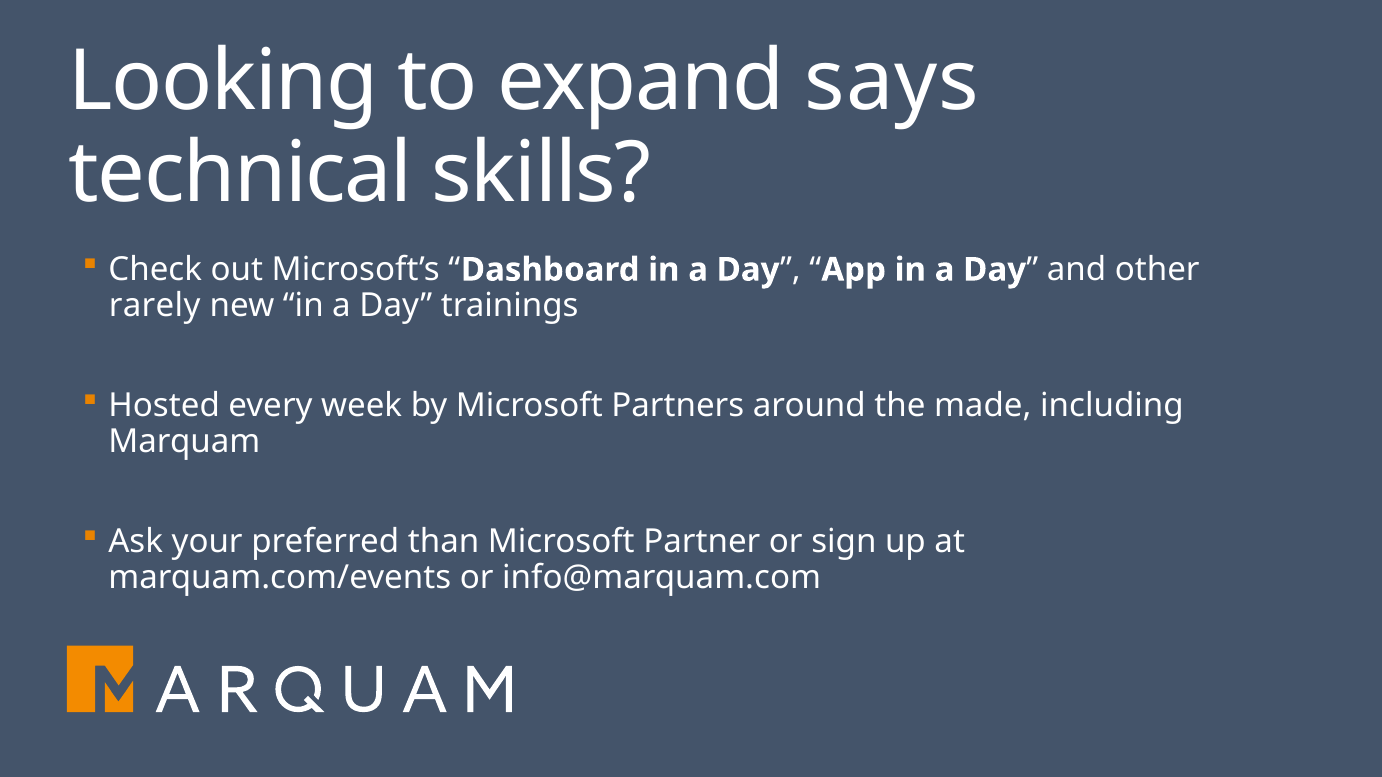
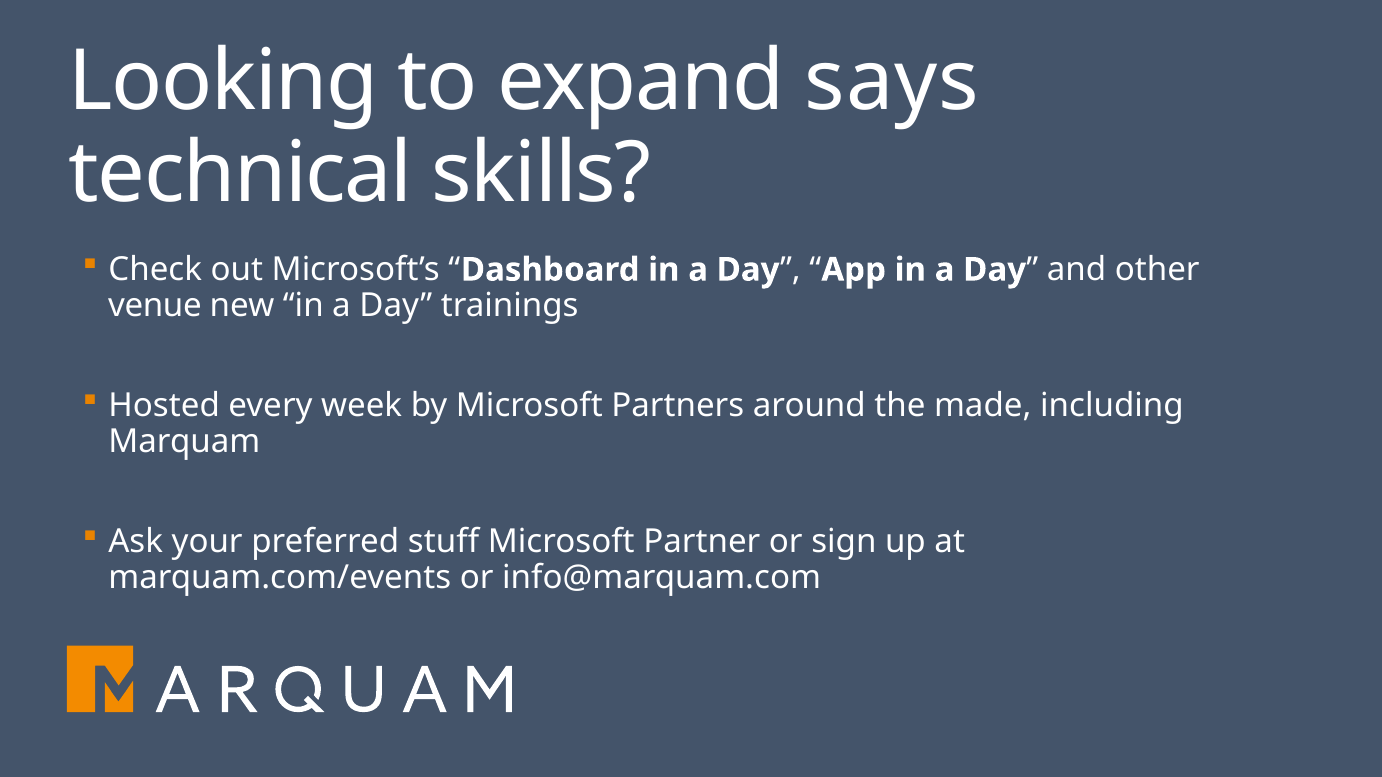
rarely: rarely -> venue (155, 306)
than: than -> stuff (444, 542)
